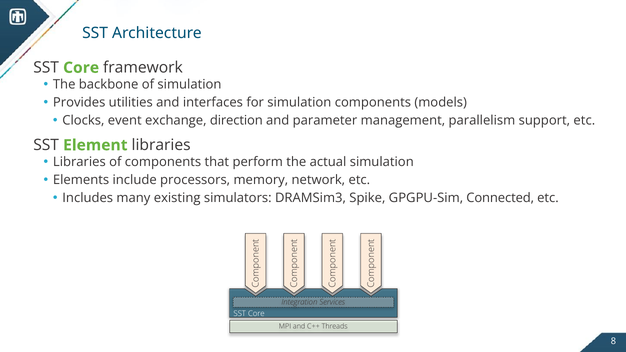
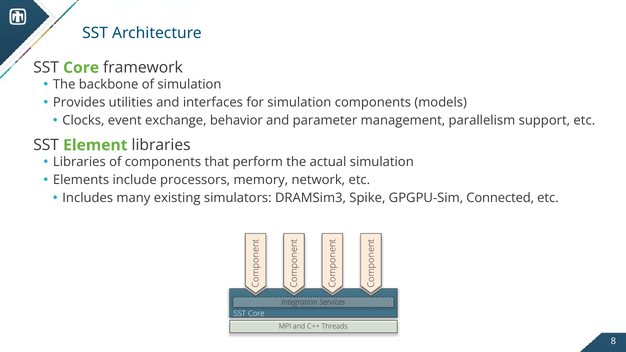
direction: direction -> behavior (236, 121)
